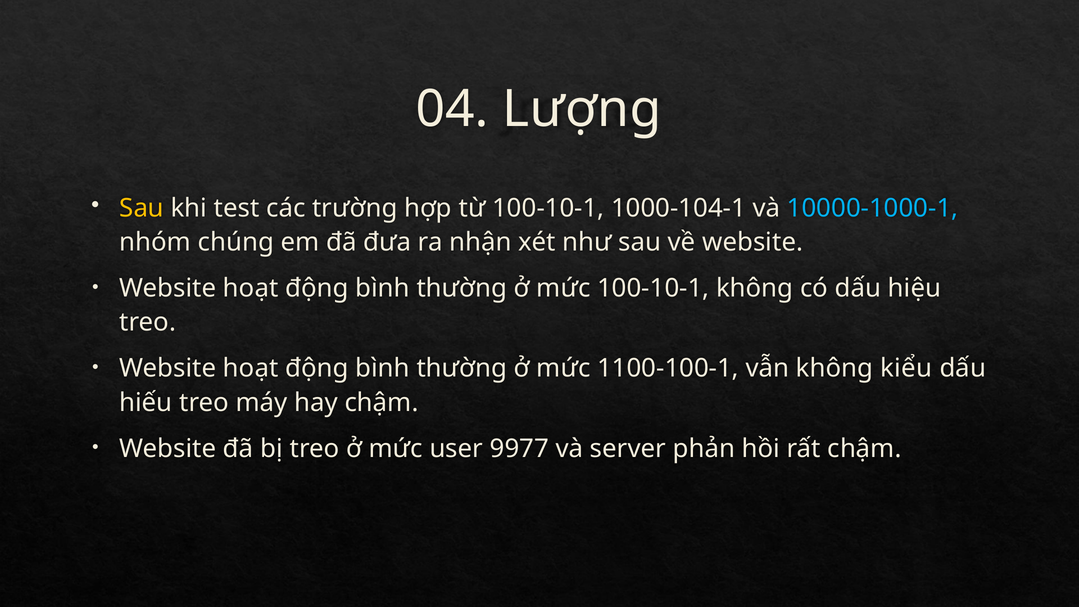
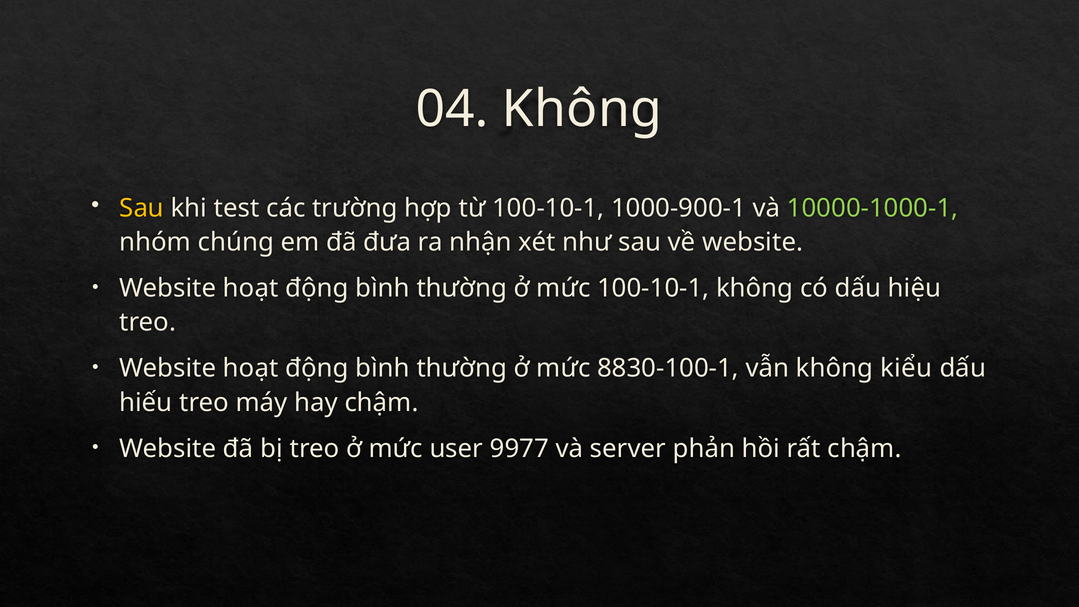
04 Lượng: Lượng -> Không (582, 109)
1000-104-1: 1000-104-1 -> 1000-900-1 (678, 208)
10000-1000-1 colour: light blue -> light green (873, 208)
1100-100-1: 1100-100-1 -> 8830-100-1 (668, 368)
